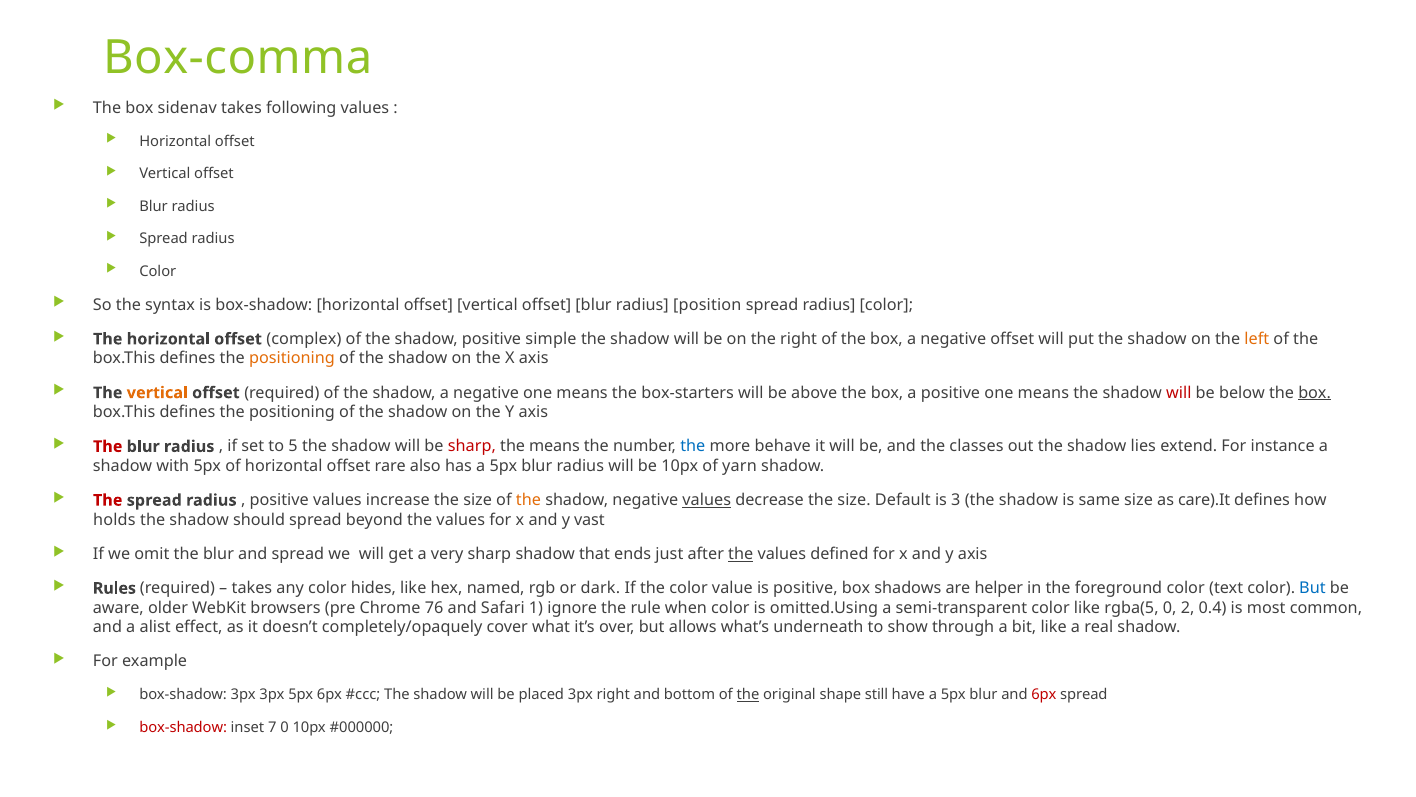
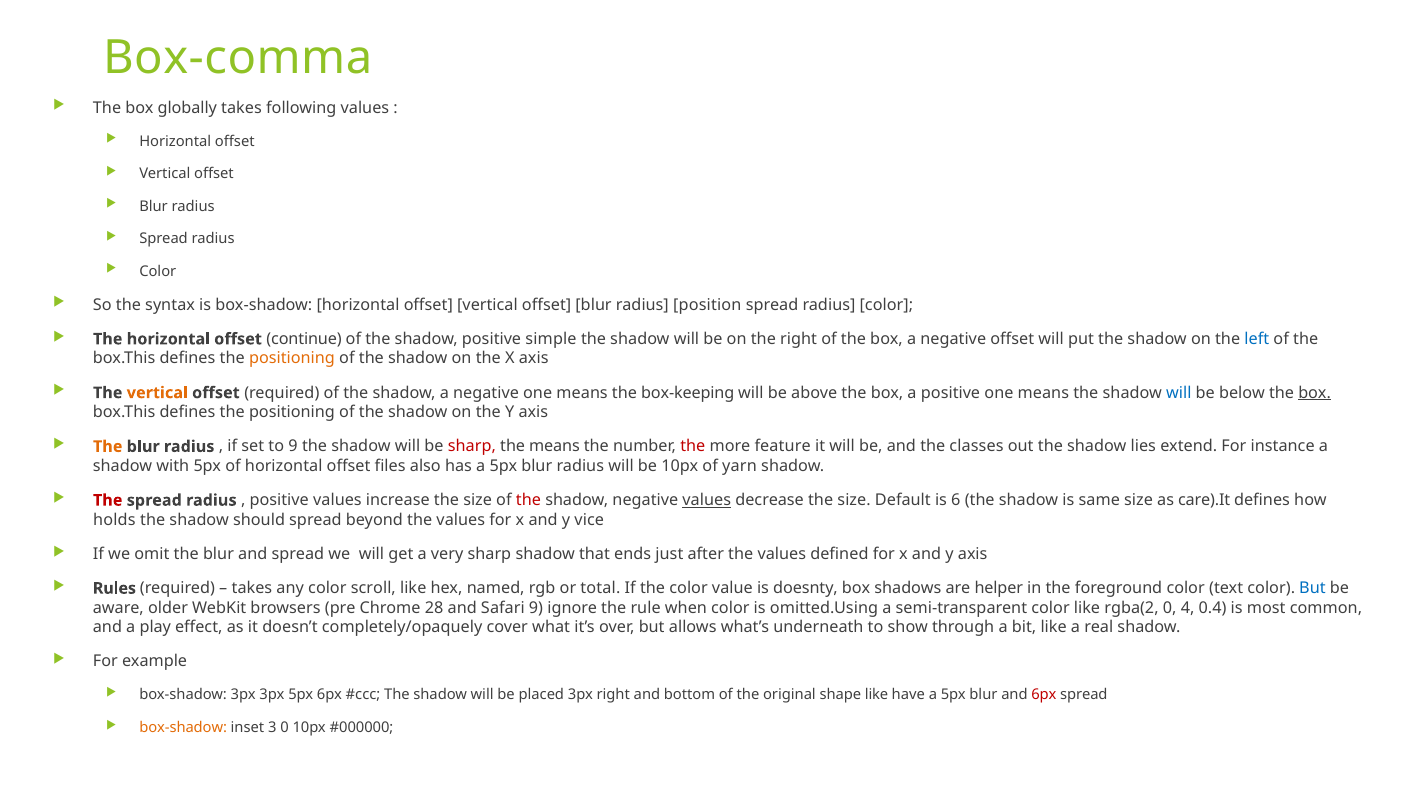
sidenav: sidenav -> globally (187, 108)
complex: complex -> continue (304, 339)
left colour: orange -> blue (1257, 339)
box-starters: box-starters -> box-keeping (688, 393)
will colour: red -> blue (1179, 393)
The colour: red -> orange (108, 446)
to 5: 5 -> 9 (293, 446)
the colour: blue -> red (693, 446)
behave: behave -> feature (783, 446)
rare: rare -> files (390, 466)
the colour: orange -> red (528, 500)
3: 3 -> 6 (956, 500)
vast: vast -> vice (589, 519)
the underline: present -> none (741, 554)
hides: hides -> scroll (373, 588)
dark: dark -> total (600, 588)
is positive: positive -> doesnty (805, 588)
76: 76 -> 28 (434, 607)
Safari 1: 1 -> 9 (536, 607)
rgba(5: rgba(5 -> rgba(2 (1131, 607)
2: 2 -> 4 (1188, 607)
alist: alist -> play (155, 627)
the underline: present -> none (748, 694)
shape still: still -> like (877, 694)
box-shadow colour: red -> orange (183, 727)
7: 7 -> 3 (272, 727)
